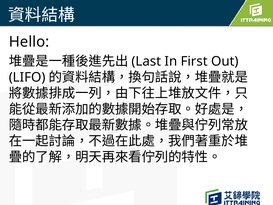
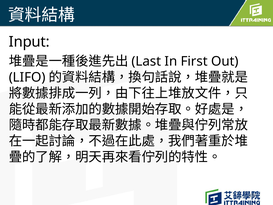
Hello: Hello -> Input (29, 42)
